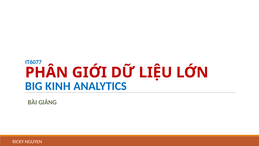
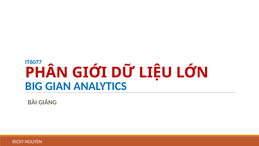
KINH: KINH -> GIAN (58, 86)
